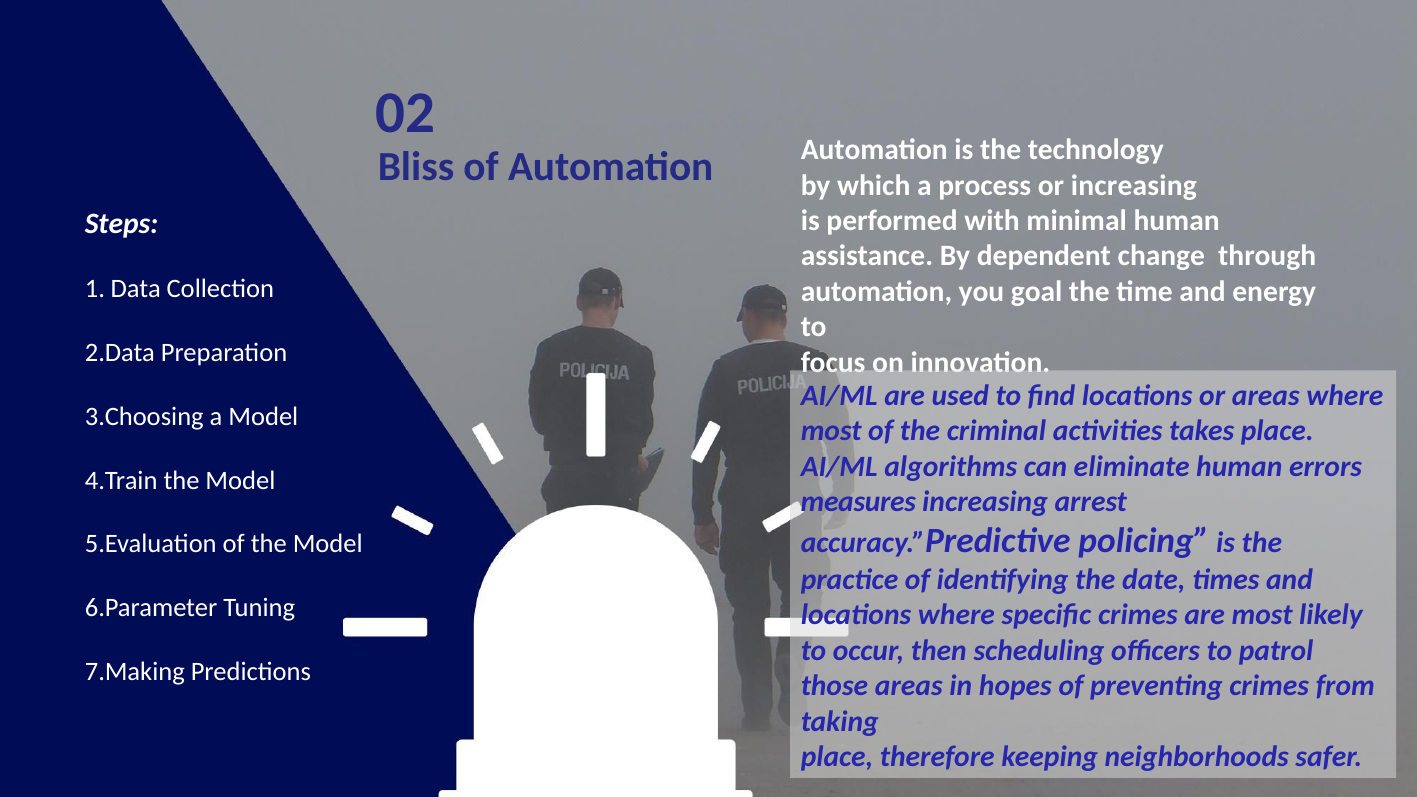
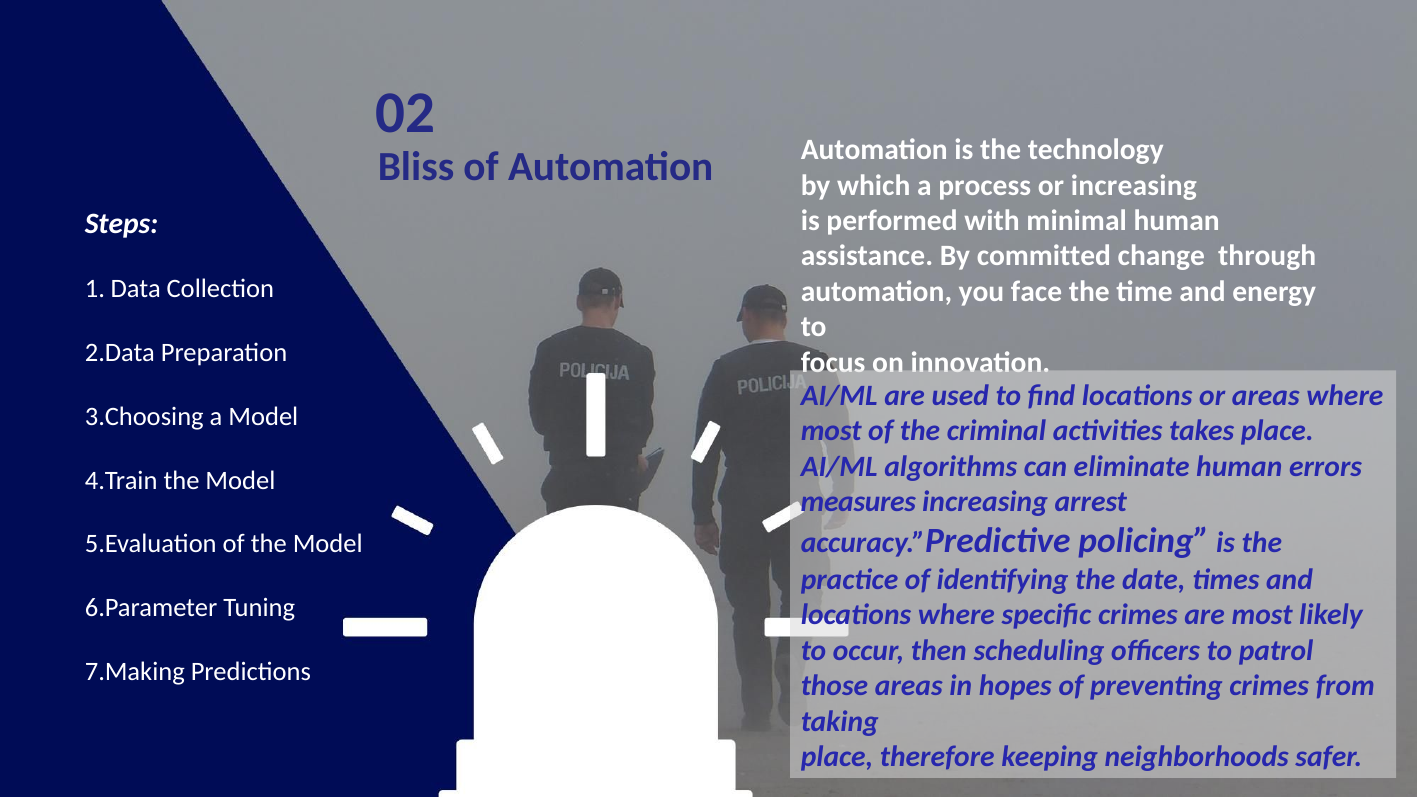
dependent: dependent -> committed (1044, 256)
goal: goal -> face (1037, 292)
